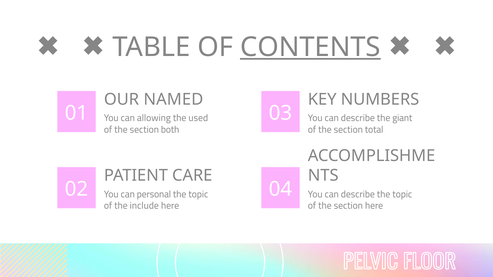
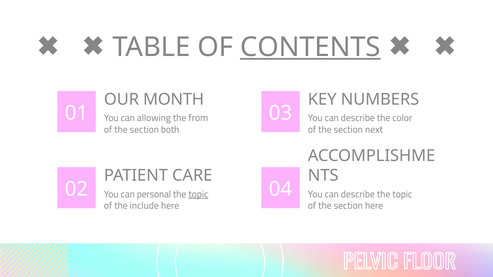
NAMED: NAMED -> MONTH (174, 100)
used: used -> from (198, 118)
giant: giant -> color (402, 118)
total: total -> next (374, 130)
topic underline: none -> present (198, 195)
